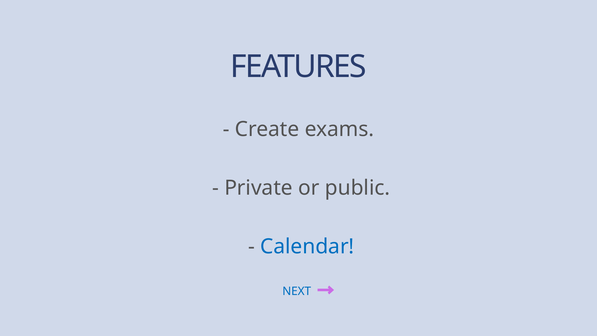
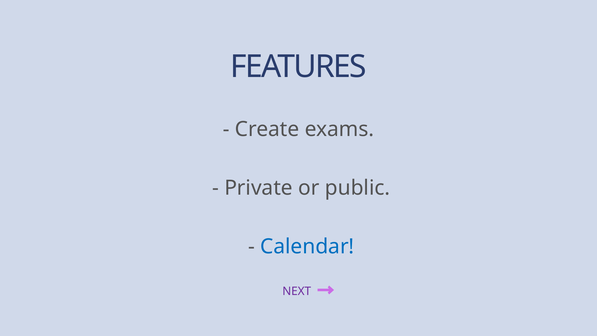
NEXT colour: blue -> purple (297, 291)
